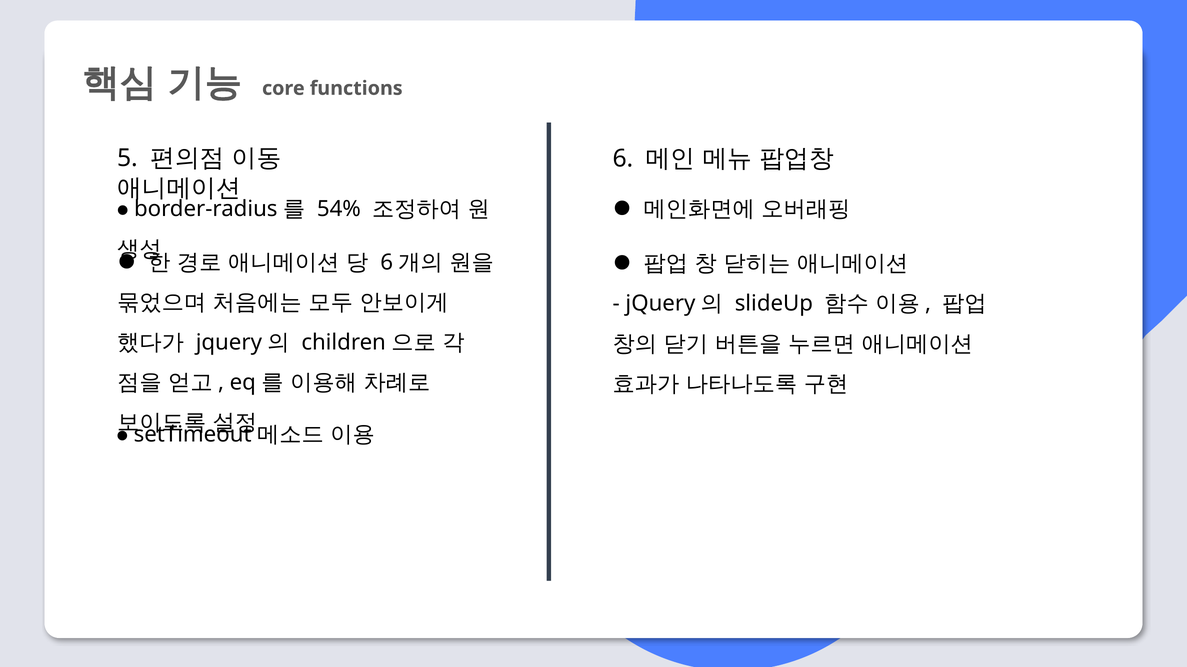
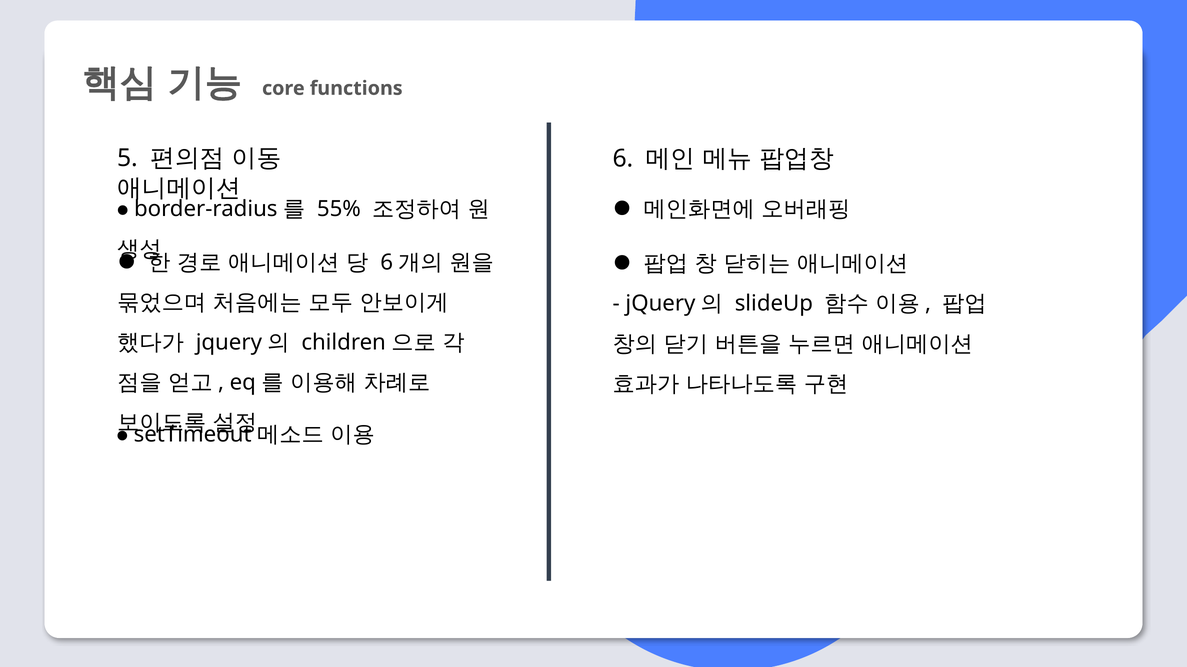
54%: 54% -> 55% (339, 209)
